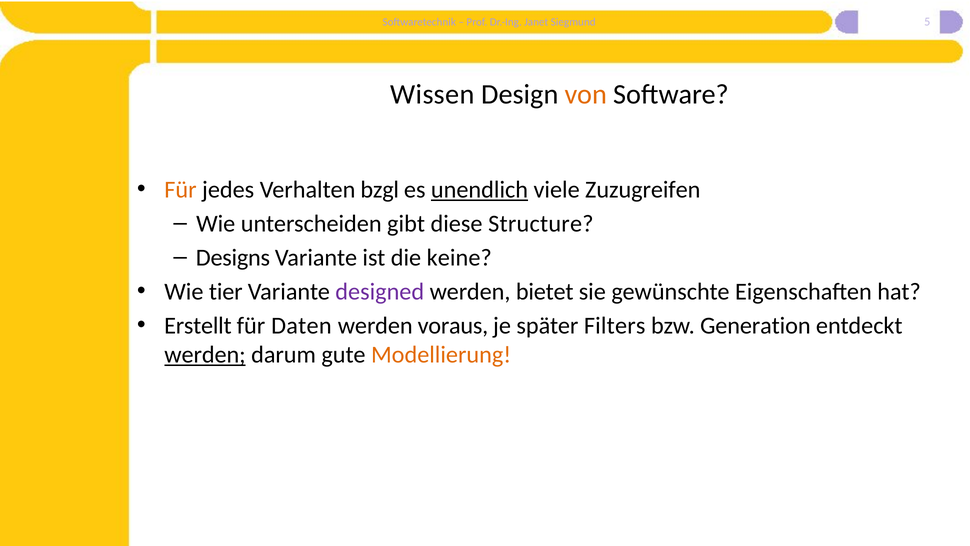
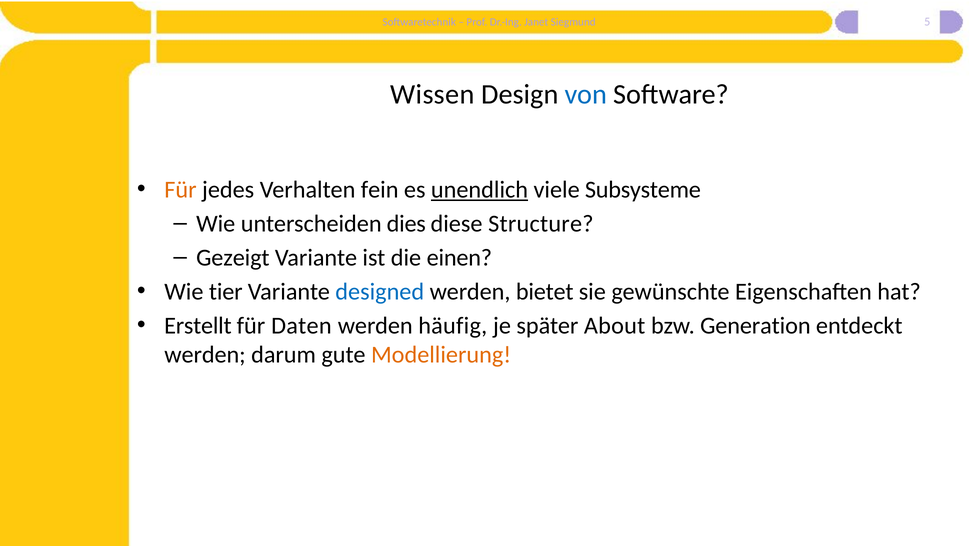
von colour: orange -> blue (586, 94)
bzgl: bzgl -> fein (380, 190)
Zuzugreifen: Zuzugreifen -> Subsysteme (643, 190)
gibt: gibt -> dies (406, 224)
Designs: Designs -> Gezeigt (233, 257)
keine: keine -> einen (459, 257)
designed colour: purple -> blue (380, 291)
voraus: voraus -> häufig (453, 325)
Filters: Filters -> About (615, 325)
werden underline: present -> none (205, 354)
